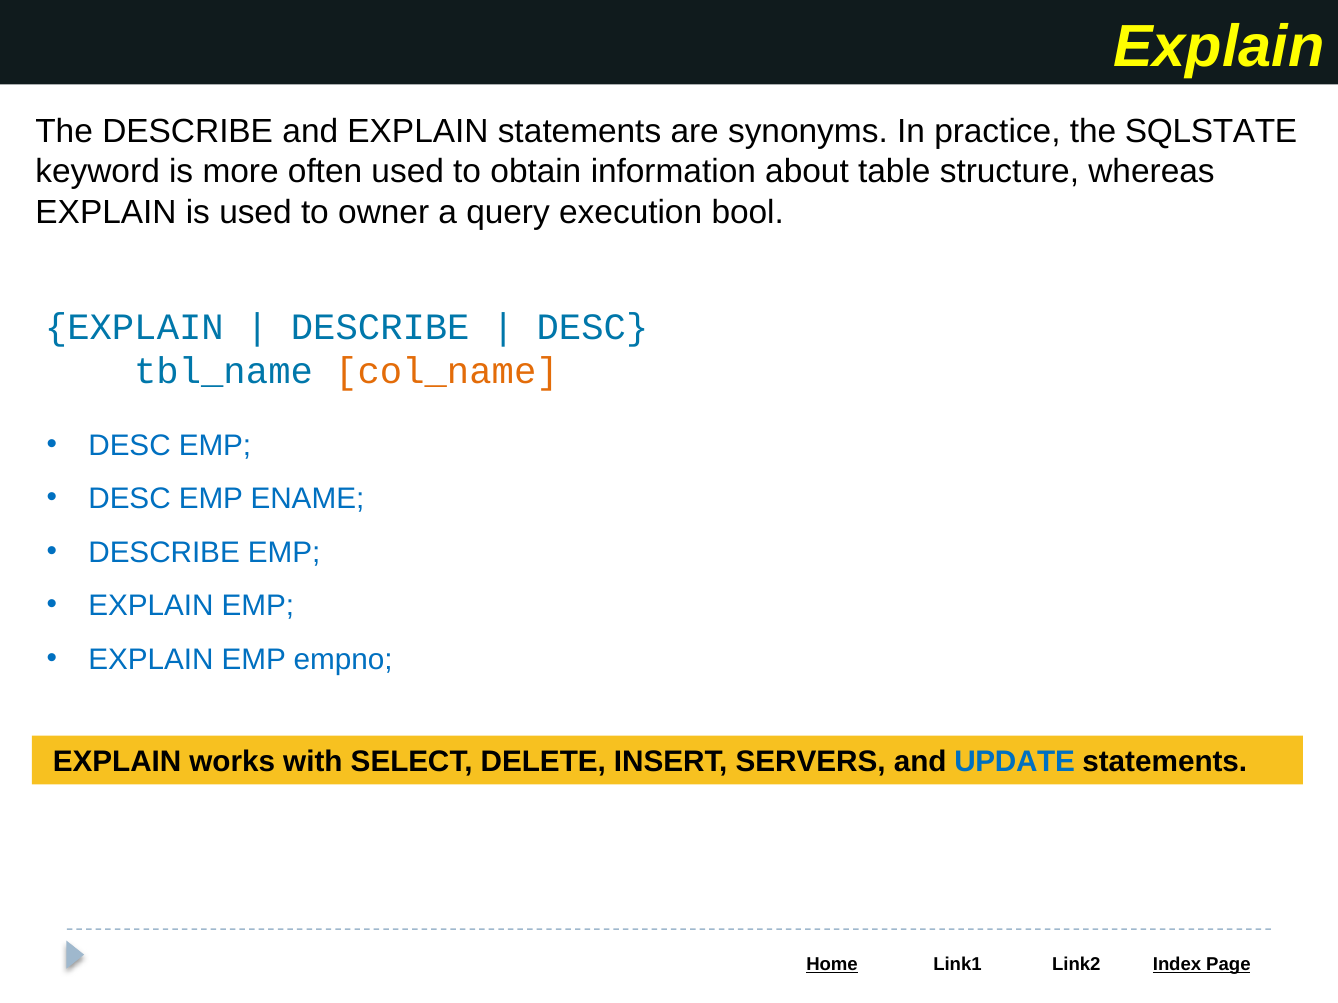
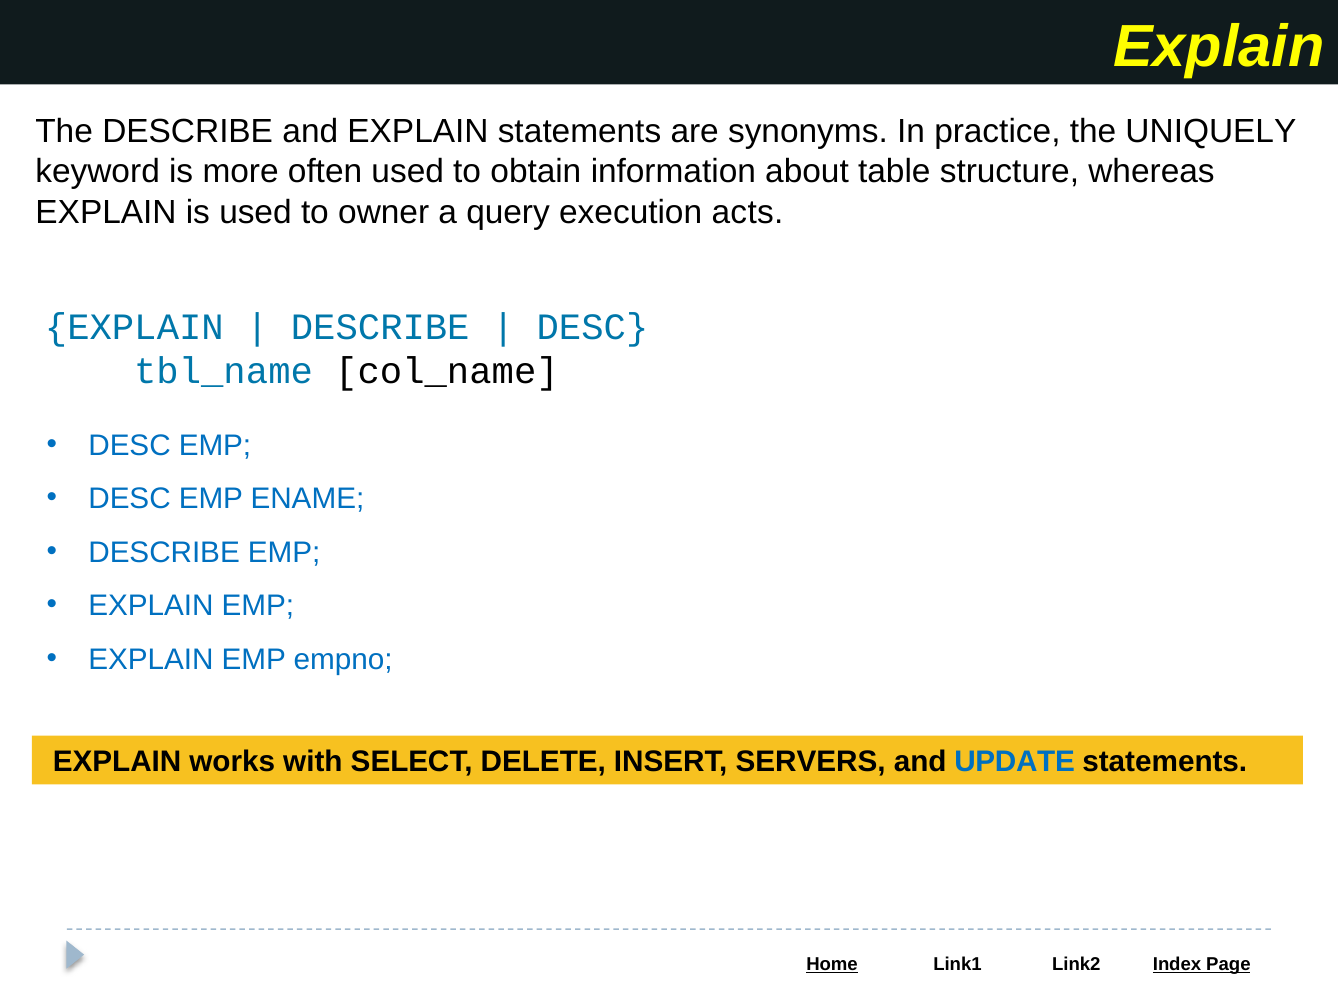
SQLSTATE: SQLSTATE -> UNIQUELY (1211, 132)
bool: bool -> acts (748, 212)
col_name colour: orange -> black (447, 372)
